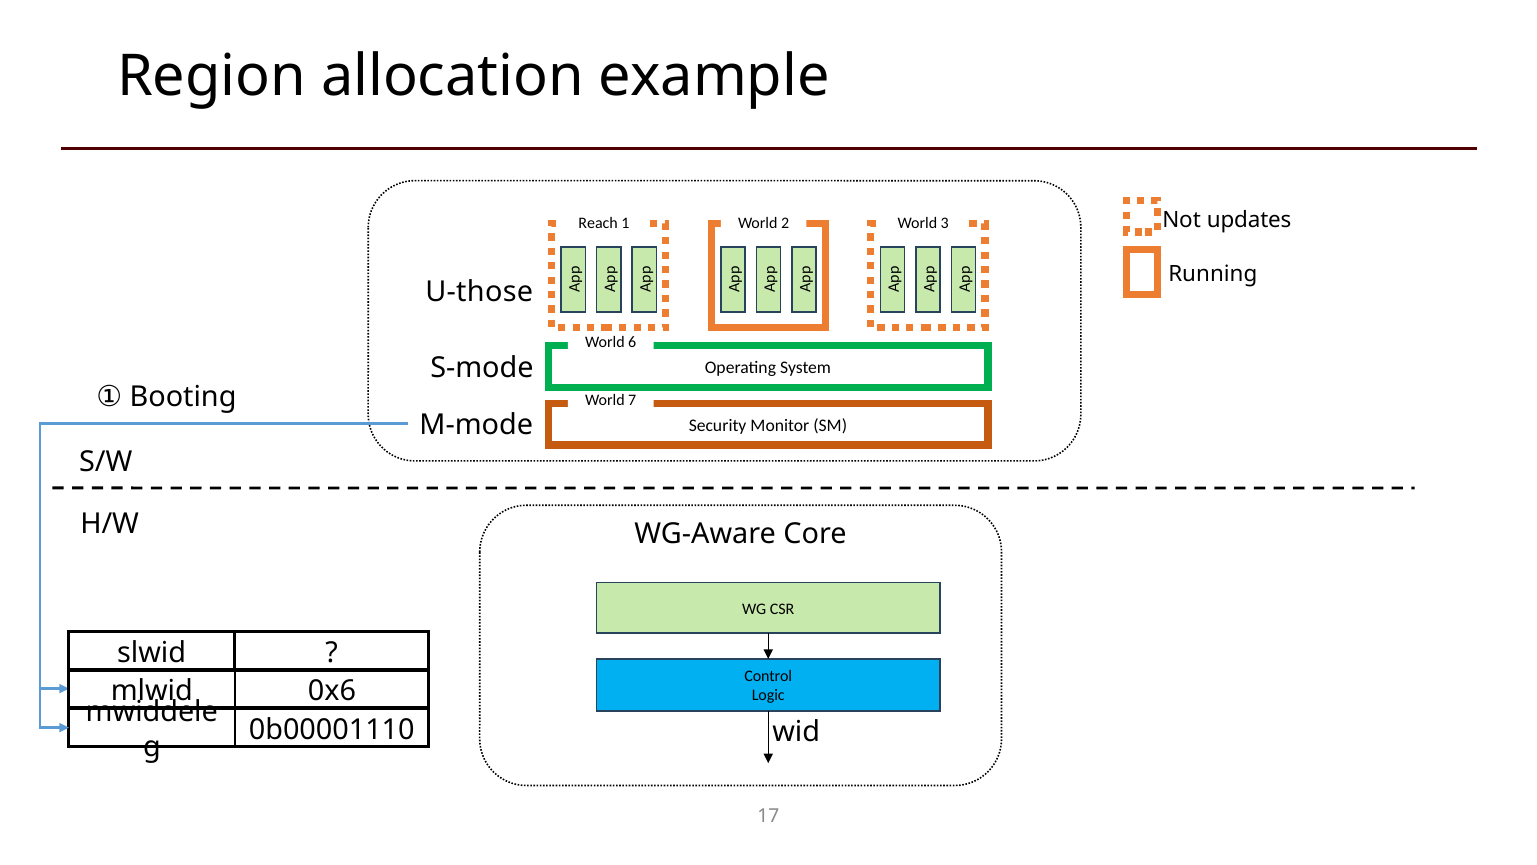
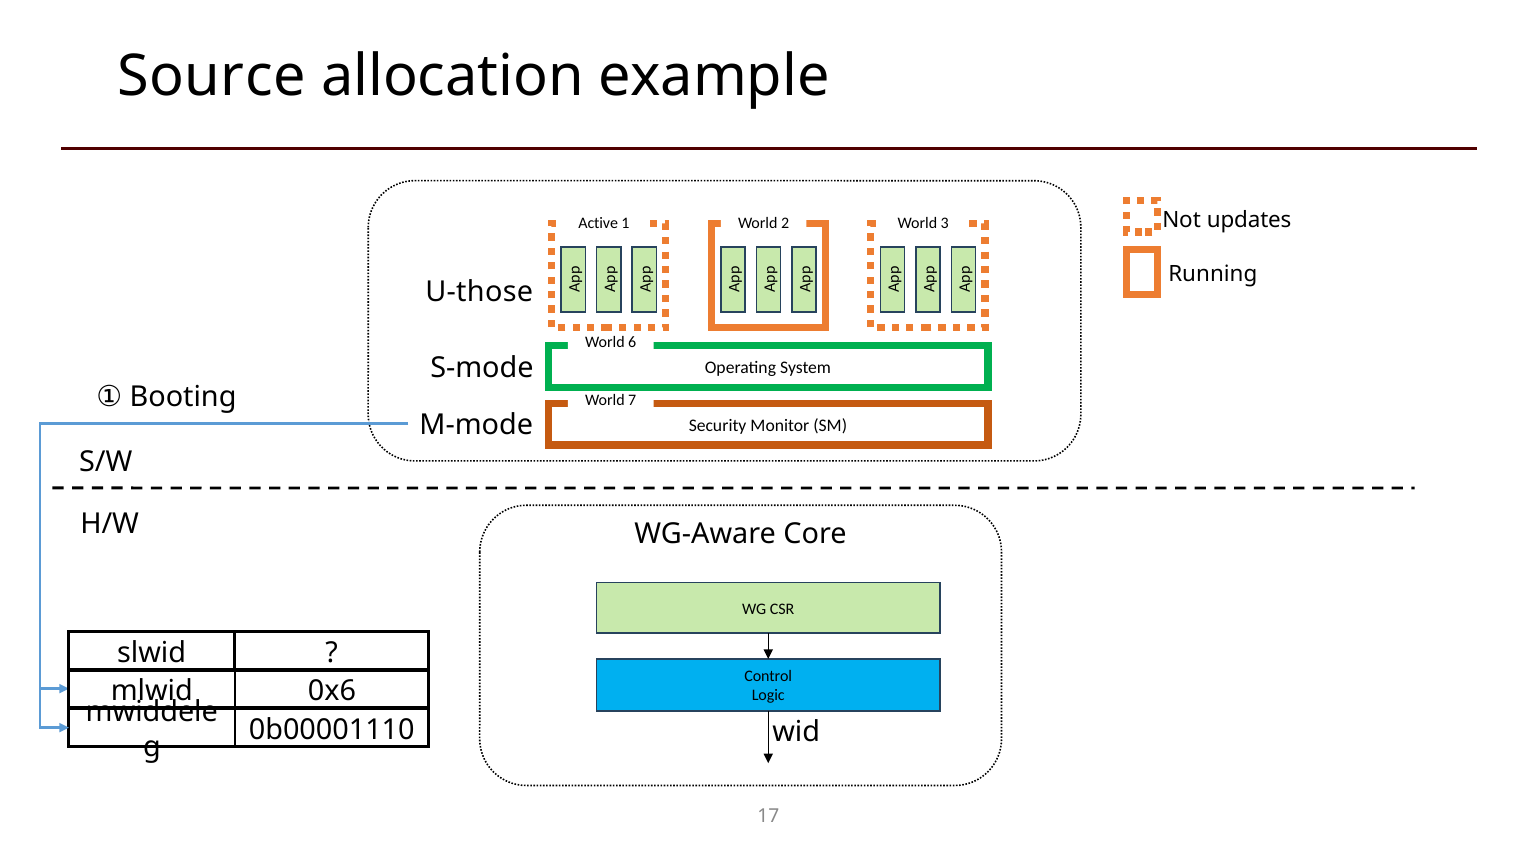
Region: Region -> Source (211, 77)
Reach: Reach -> Active (598, 223)
